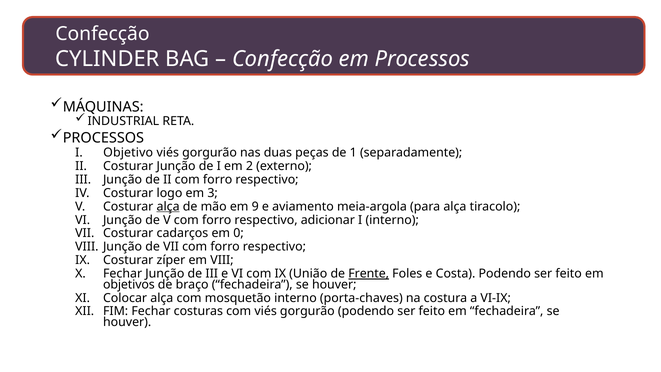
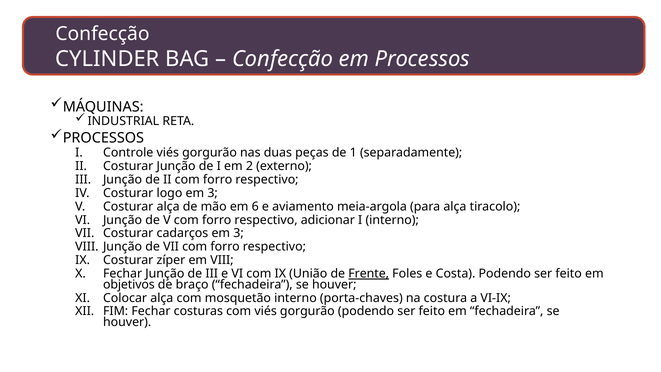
Objetivo: Objetivo -> Controle (128, 153)
alça underline: present -> none (168, 206)
9: 9 -> 6 (255, 206)
cadarços em 0: 0 -> 3 (239, 233)
